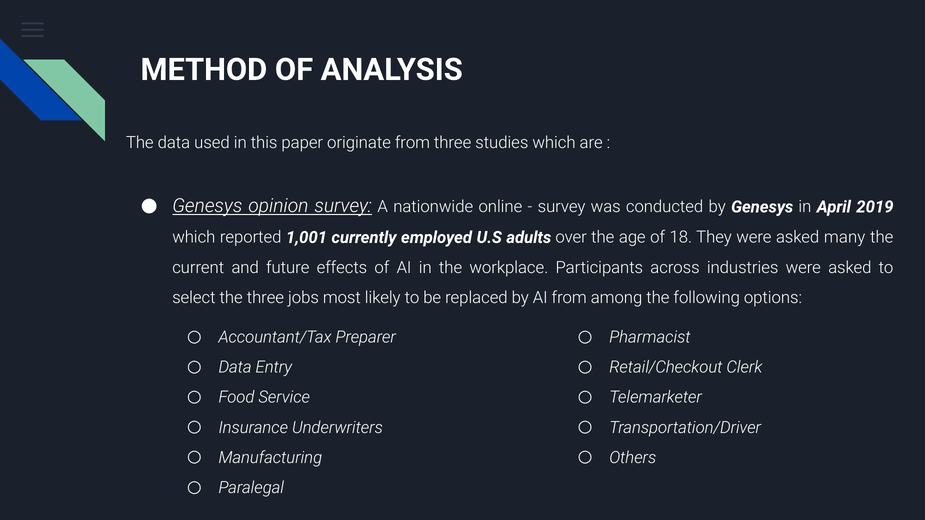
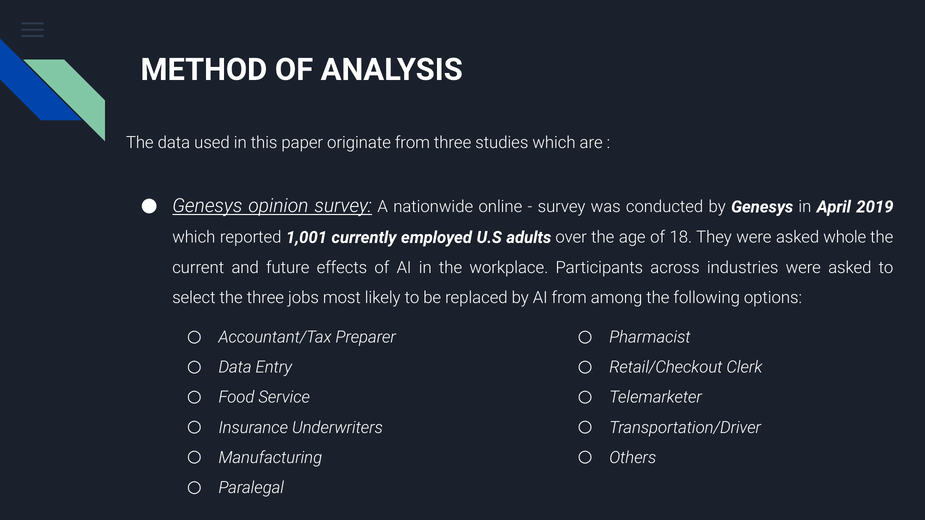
many: many -> whole (845, 238)
